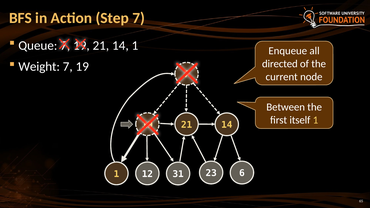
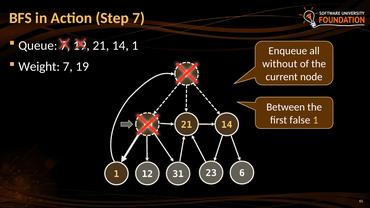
directed: directed -> without (280, 64)
itself: itself -> false (300, 120)
